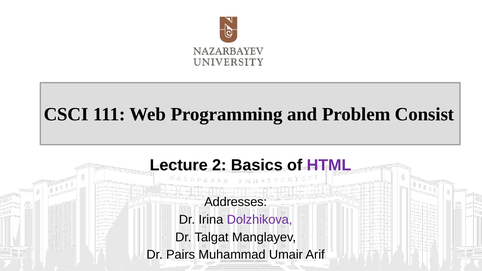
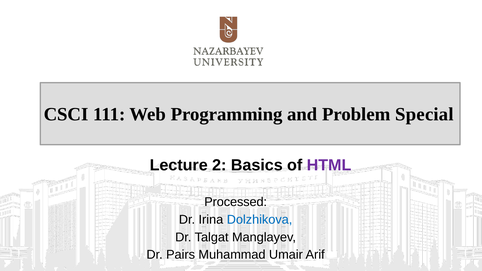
Consist: Consist -> Special (424, 114)
Addresses: Addresses -> Processed (236, 202)
Dolzhikova colour: purple -> blue (260, 220)
